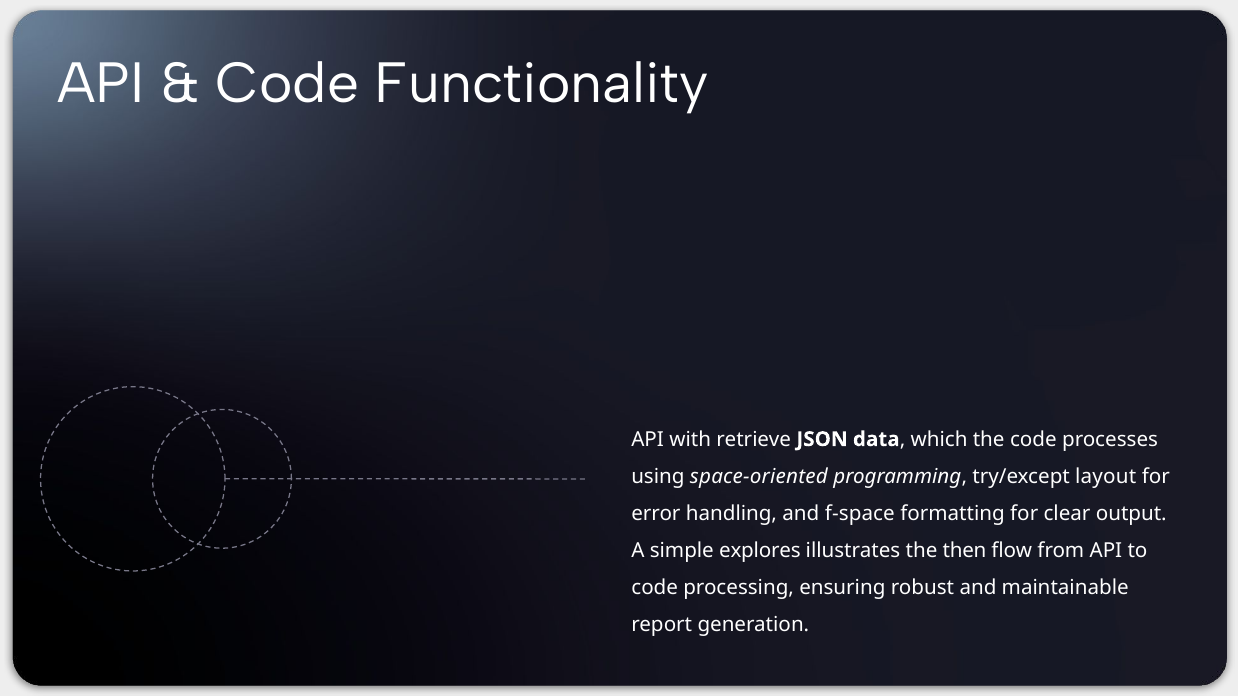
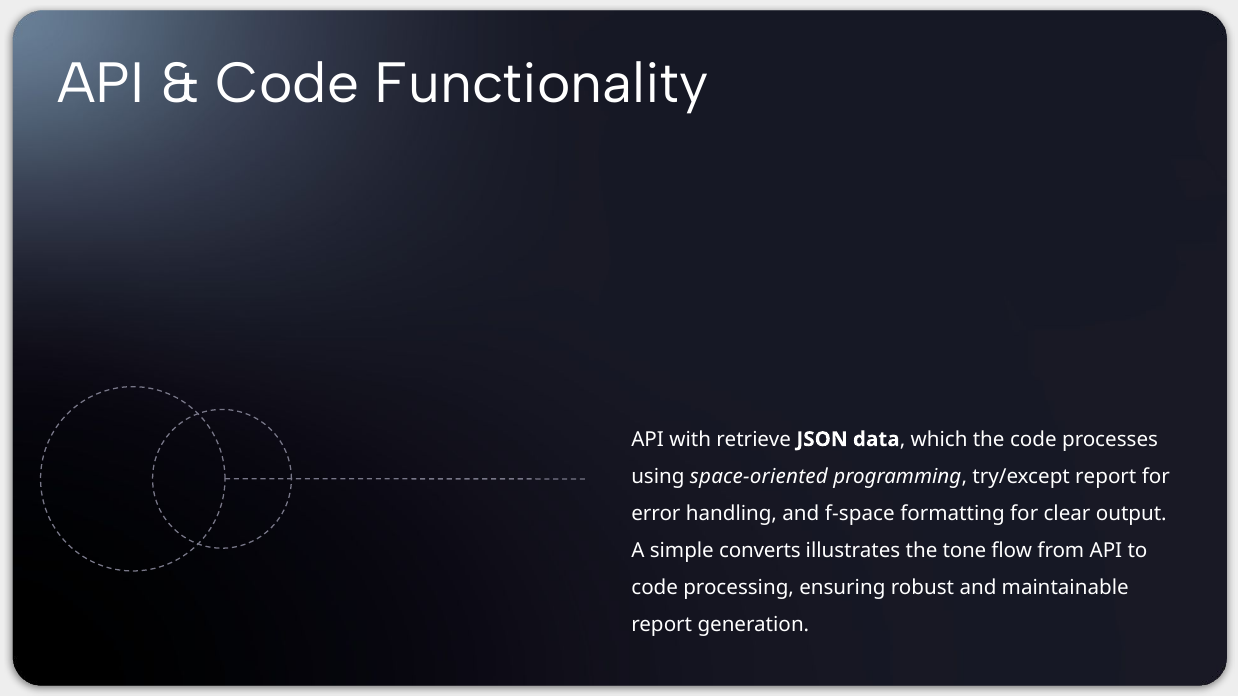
try/except layout: layout -> report (1106, 477)
explores: explores -> converts (760, 551)
then: then -> tone (964, 551)
